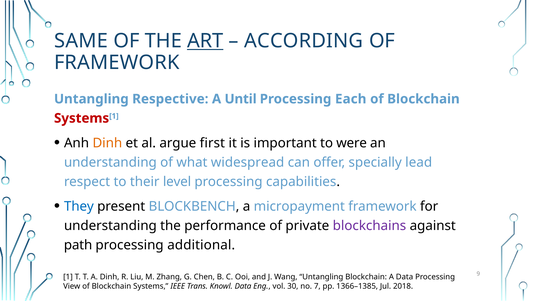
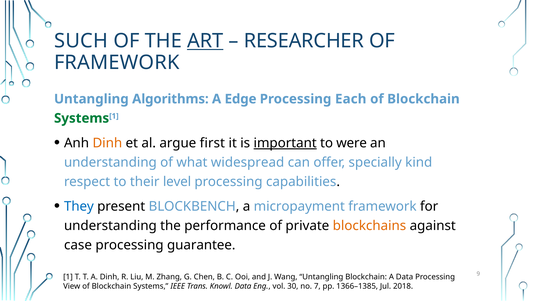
SAME: SAME -> SUCH (81, 41)
ACCORDING: ACCORDING -> RESEARCHER (304, 41)
Respective: Respective -> Algorithms (170, 99)
Until: Until -> Edge (241, 99)
Systems colour: red -> green (82, 118)
important underline: none -> present (285, 143)
lead: lead -> kind (419, 162)
blockchains colour: purple -> orange (369, 225)
path: path -> case (78, 244)
additional: additional -> guarantee (201, 244)
